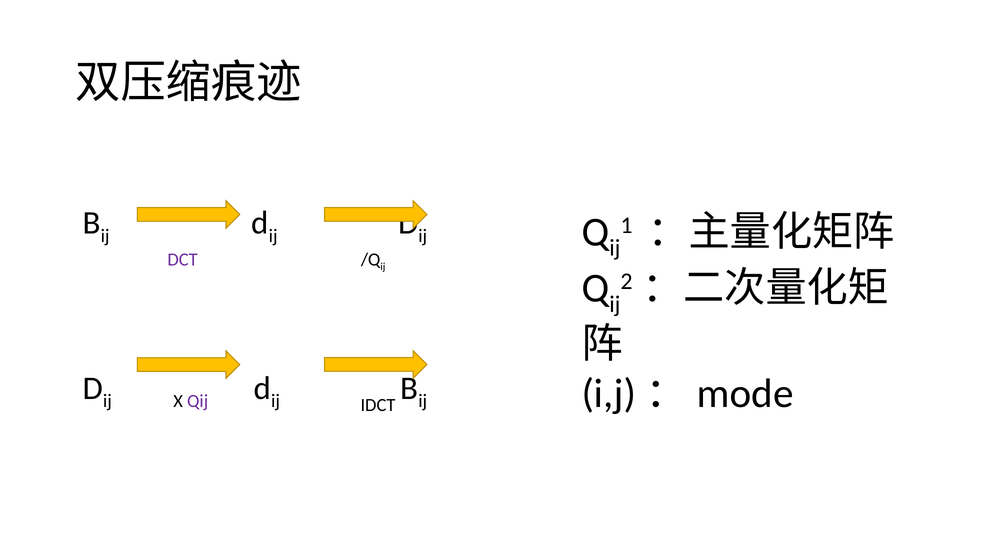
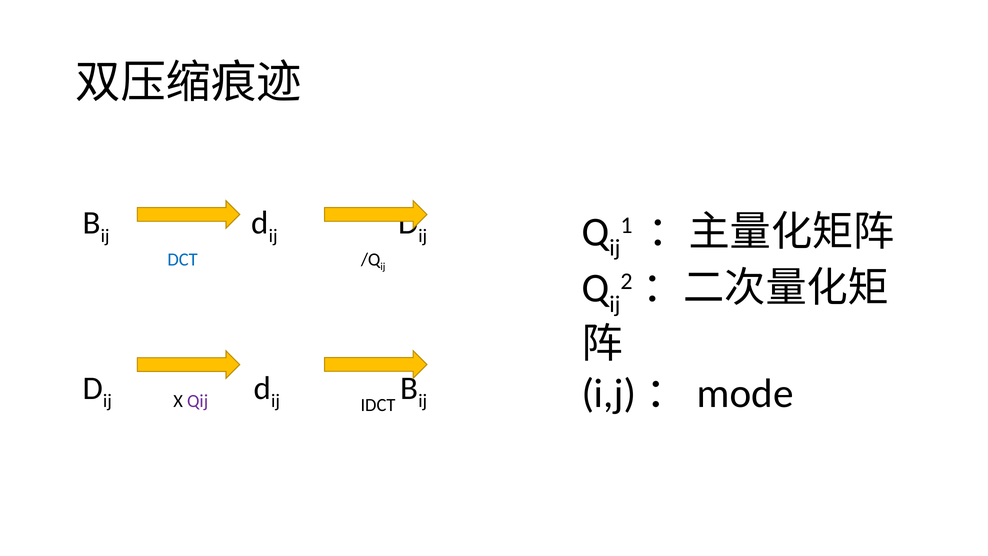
DCT colour: purple -> blue (183, 259)
